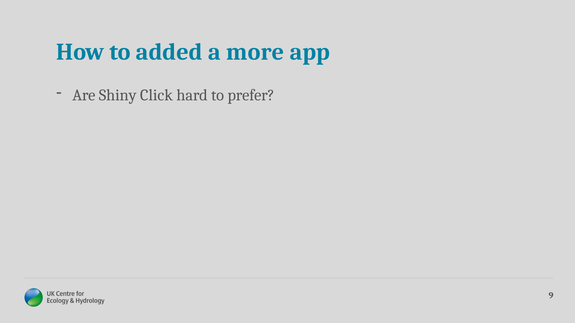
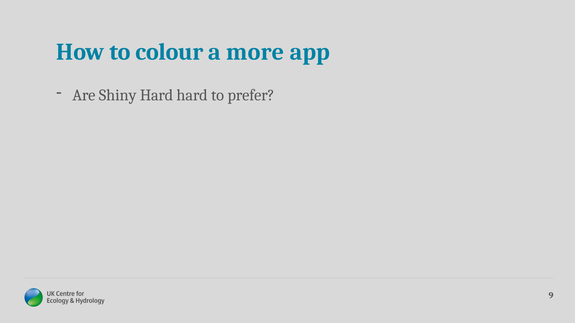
added: added -> colour (170, 52)
Shiny Click: Click -> Hard (157, 95)
